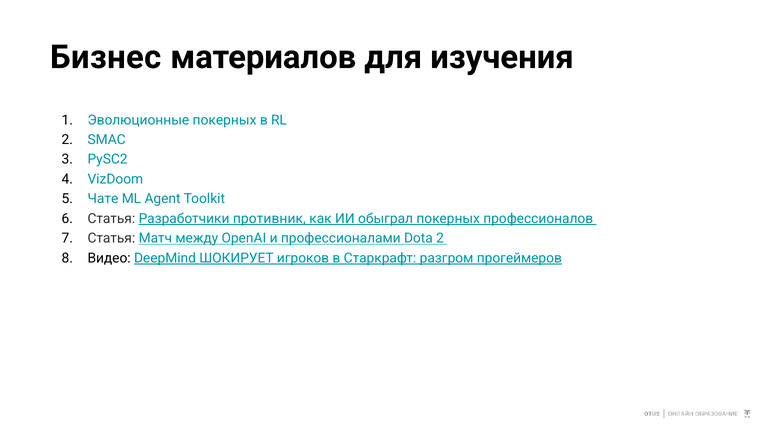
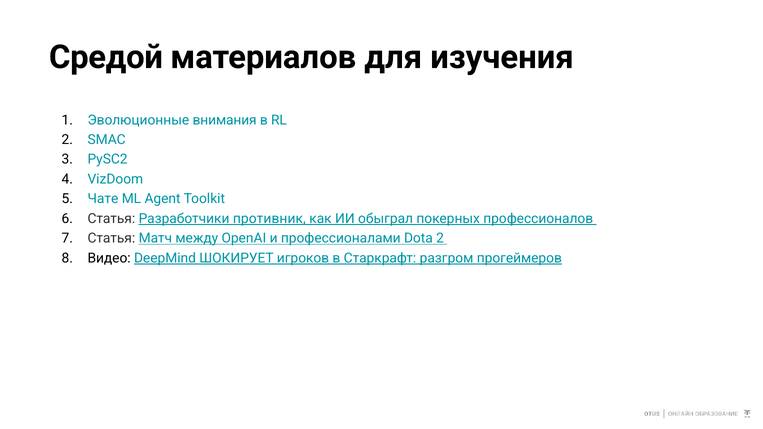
Бизнес: Бизнес -> Средой (106, 57)
Эволюционные покерных: покерных -> внимания (225, 120)
